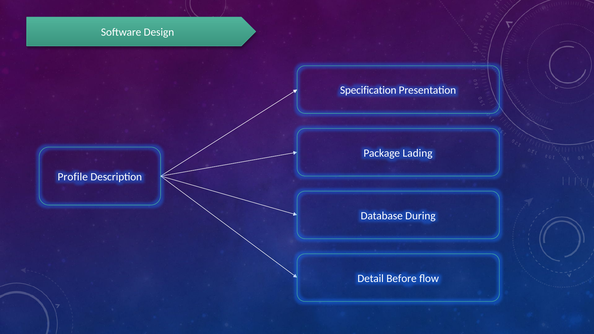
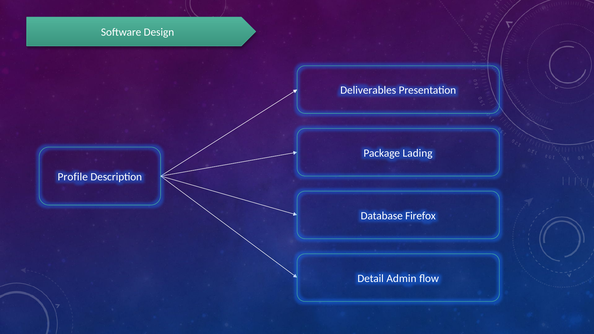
Specification: Specification -> Deliverables (368, 90)
During: During -> Firefox (420, 216)
Before: Before -> Admin (401, 278)
